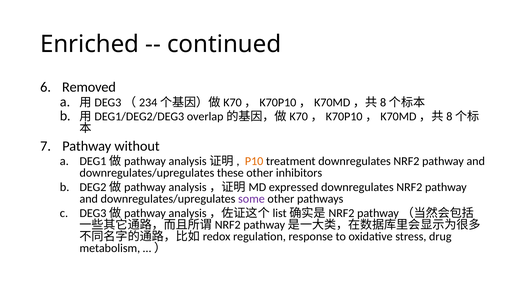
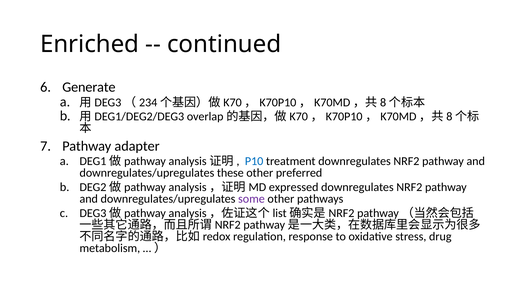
Removed: Removed -> Generate (89, 87)
without: without -> adapter (137, 146)
P10 colour: orange -> blue (254, 161)
inhibitors: inhibitors -> preferred (299, 173)
